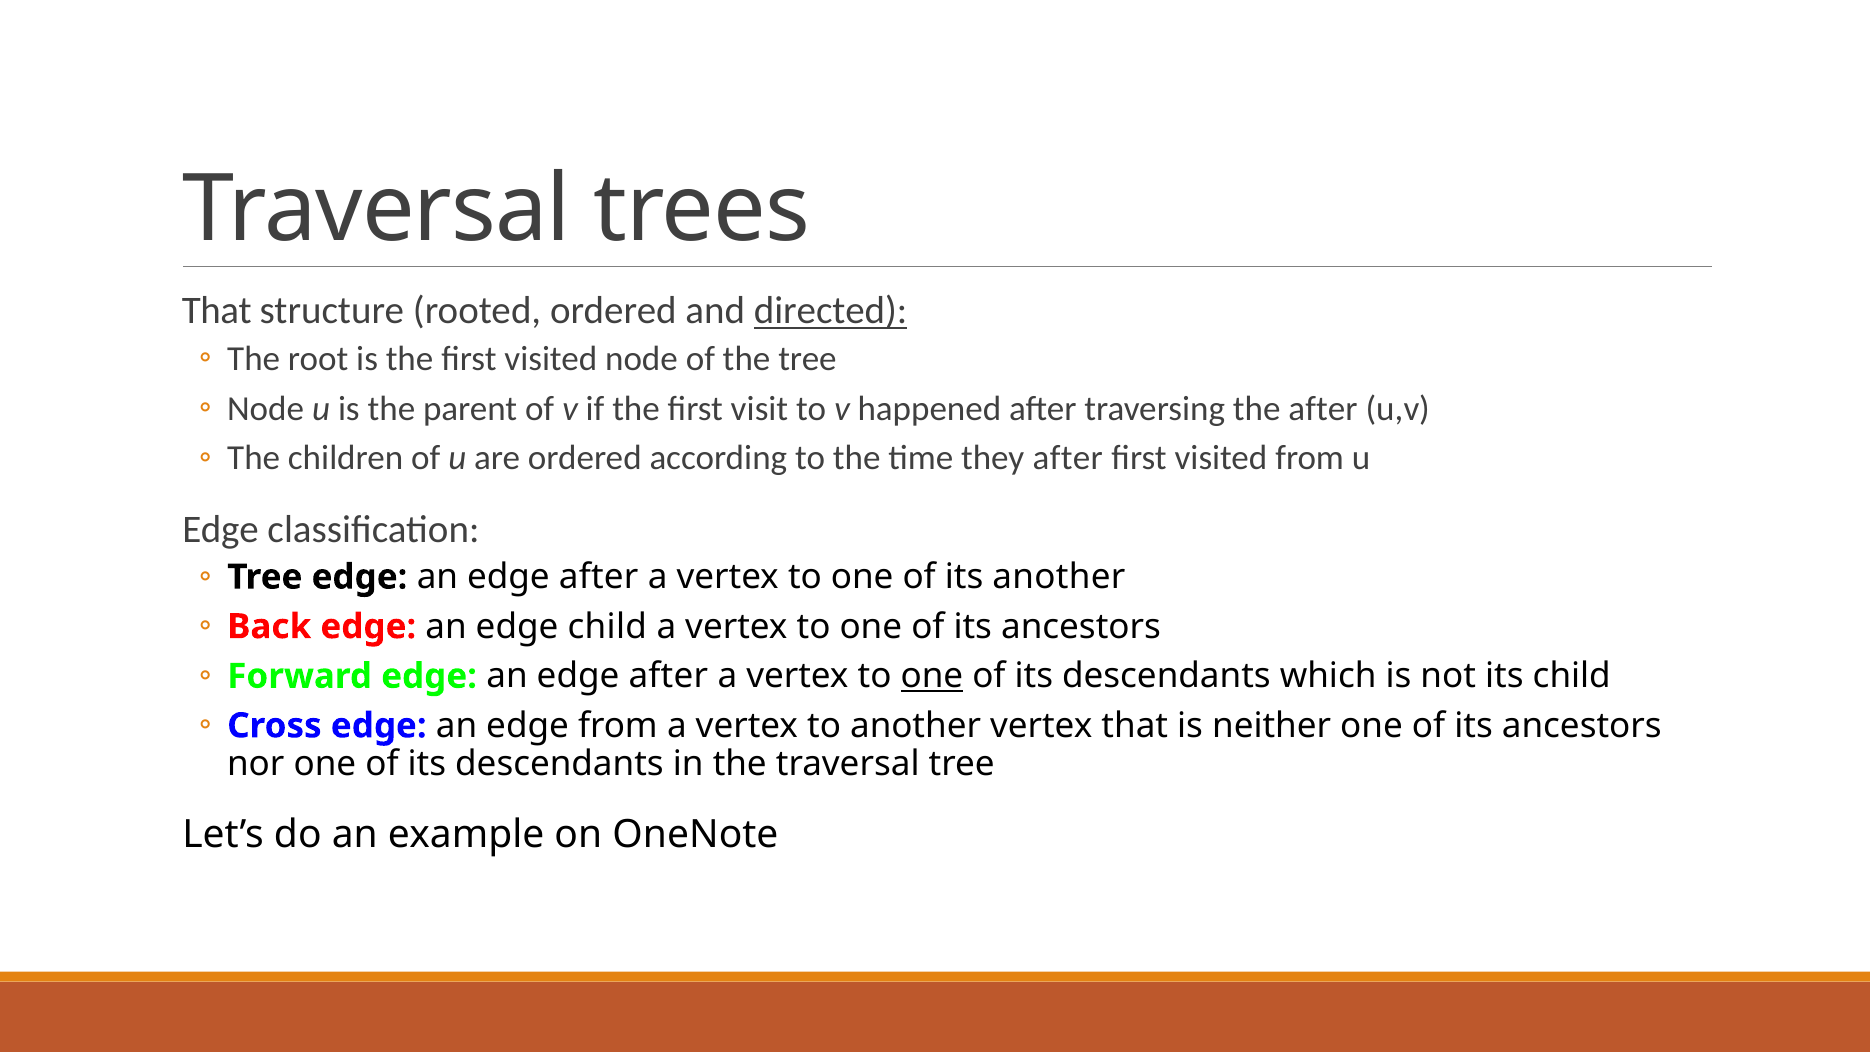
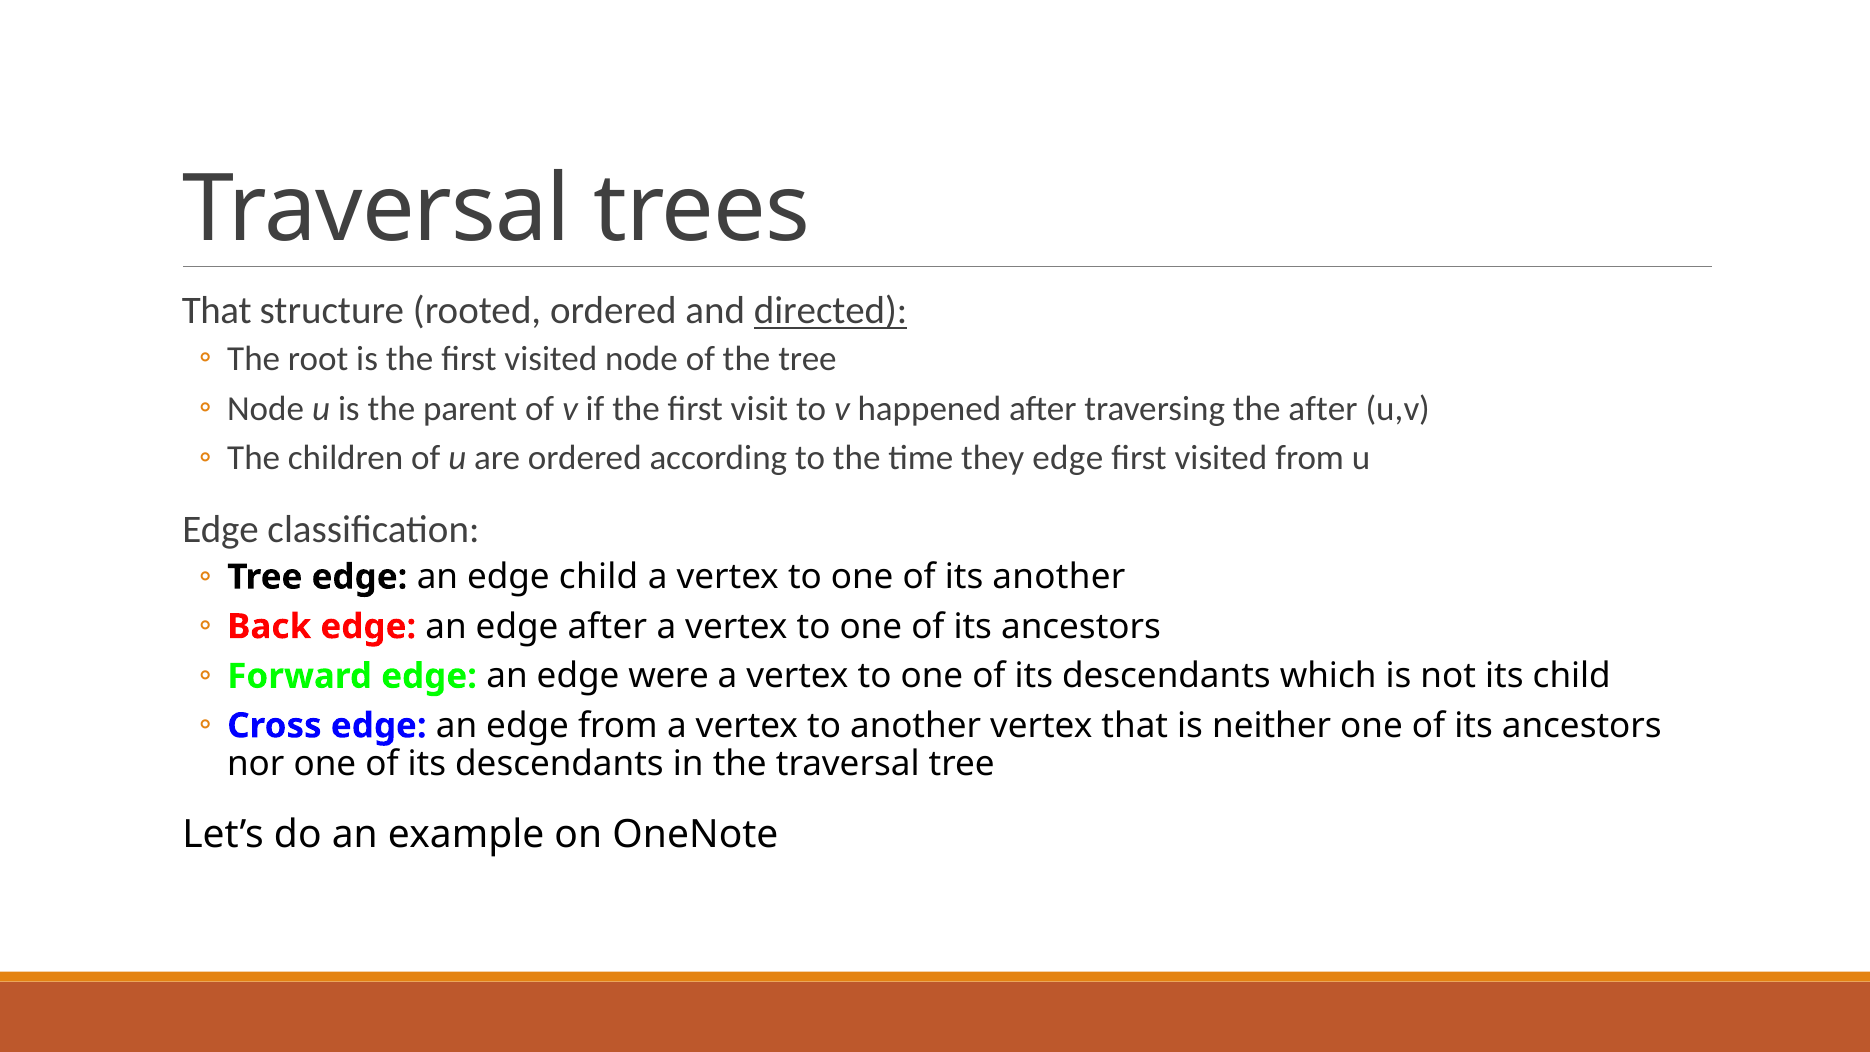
they after: after -> edge (1068, 458)
after: after -> child (599, 577)
edge child: child -> after (607, 627)
after: after -> were (669, 676)
one underline: present -> none (932, 676)
